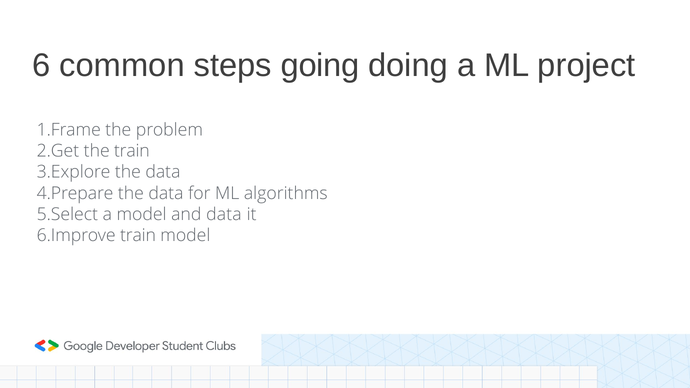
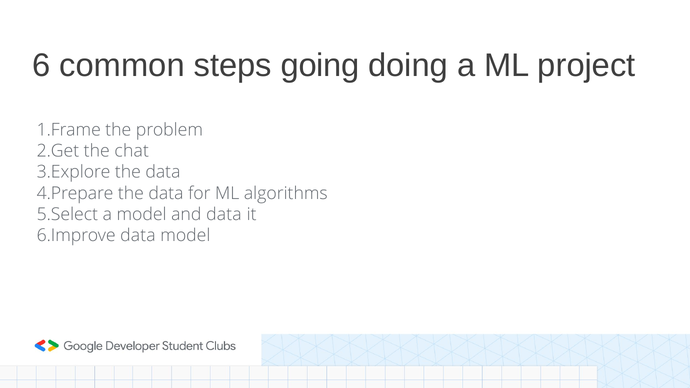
the train: train -> chat (132, 151)
train: train -> data (138, 236)
